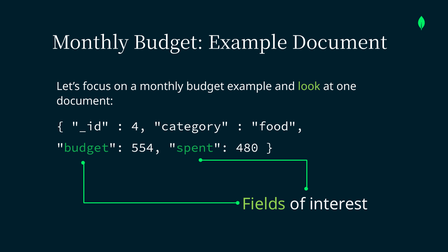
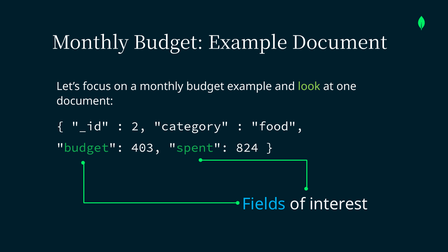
4: 4 -> 2 (139, 126)
554: 554 -> 403 (146, 148)
480: 480 -> 824 (247, 148)
Fields colour: light green -> light blue (264, 204)
